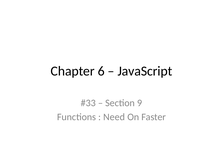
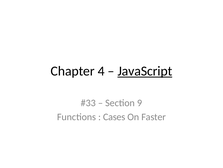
6: 6 -> 4 (101, 71)
JavaScript underline: none -> present (145, 71)
Need: Need -> Cases (114, 116)
